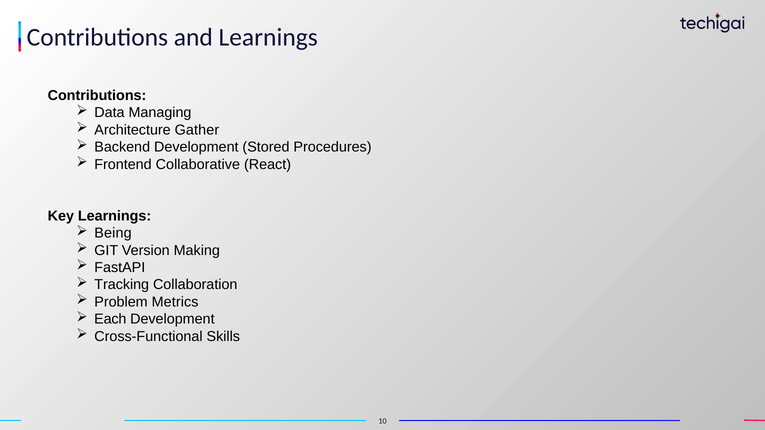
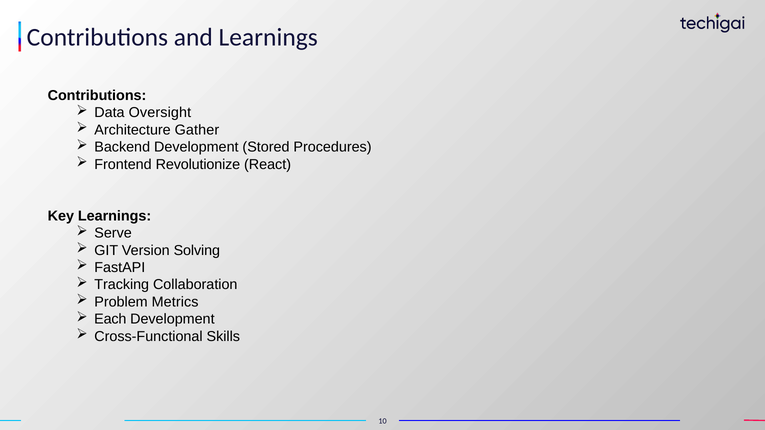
Managing: Managing -> Oversight (160, 113)
Collaborative: Collaborative -> Revolutionize (198, 164)
Being: Being -> Serve (113, 233)
Making: Making -> Solving (197, 251)
